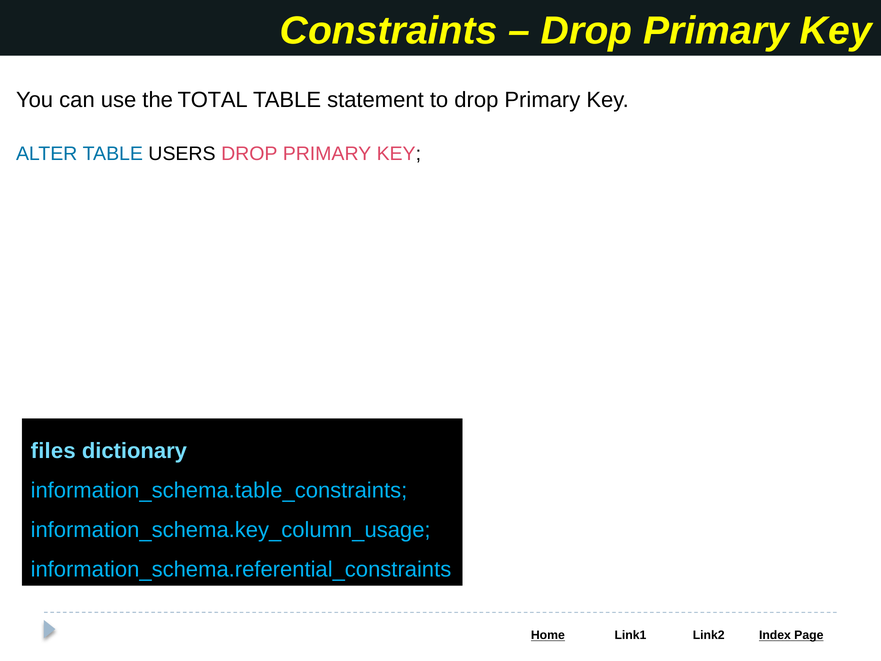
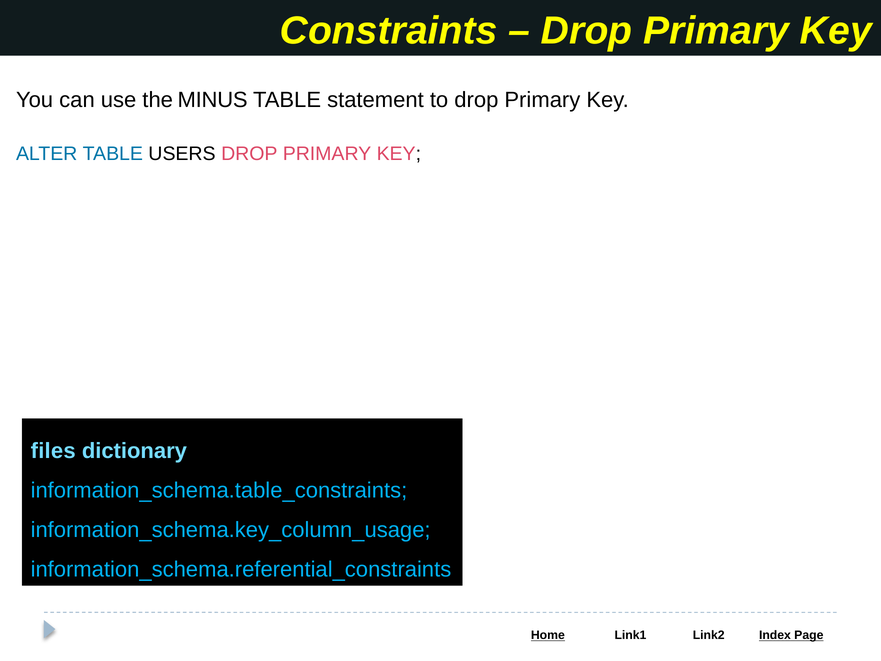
TOTAL: TOTAL -> MINUS (213, 100)
